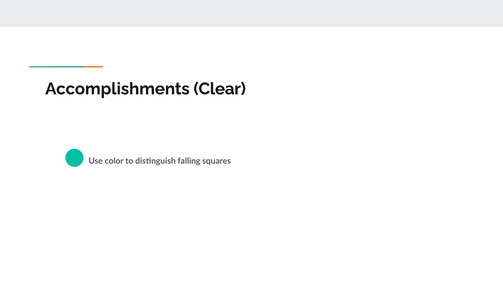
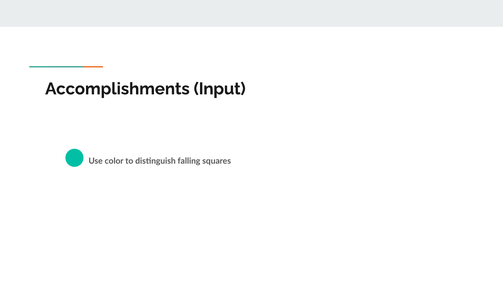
Clear: Clear -> Input (220, 89)
